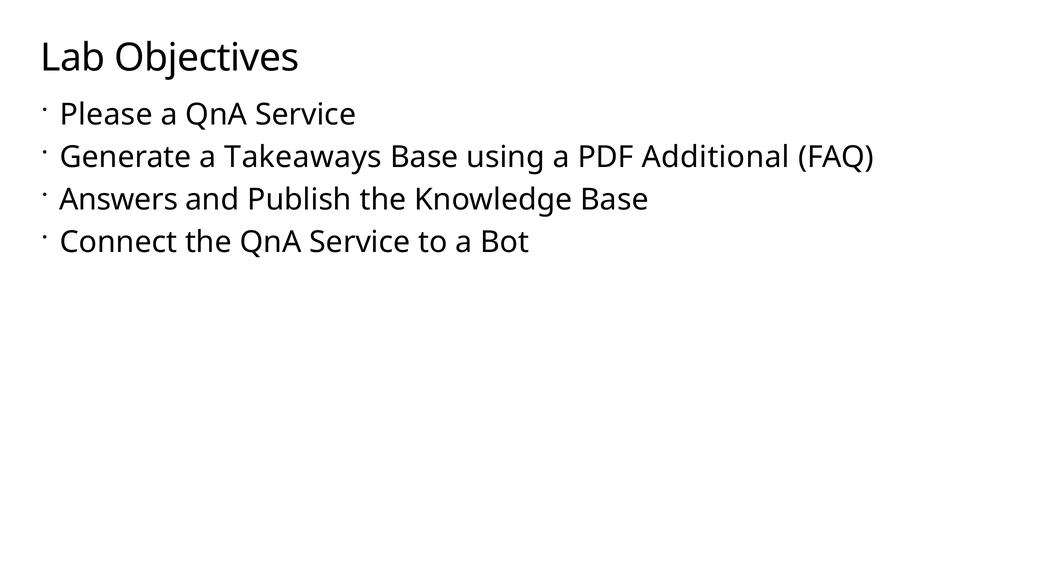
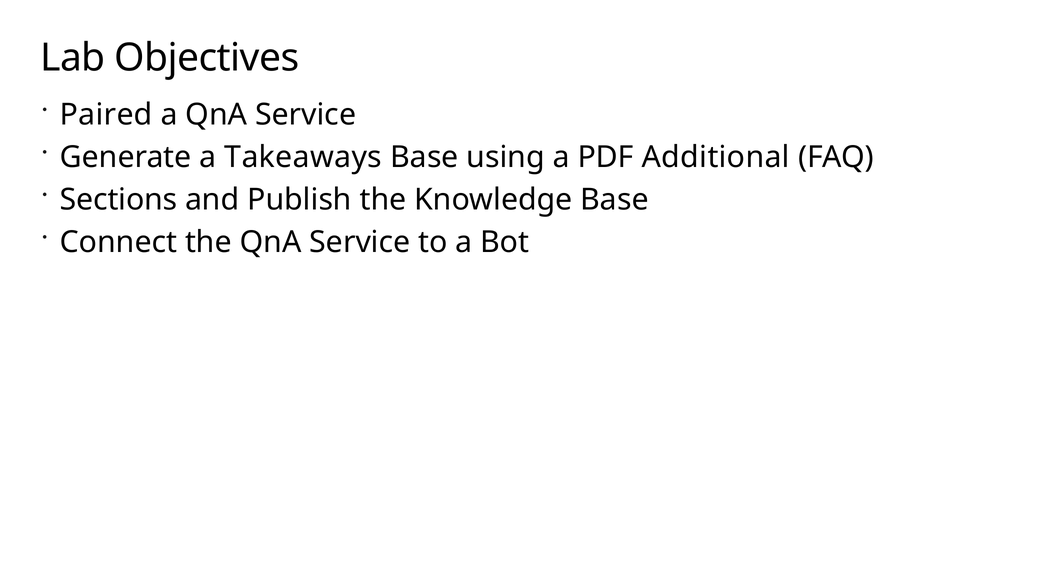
Please: Please -> Paired (106, 115)
Answers: Answers -> Sections (119, 200)
